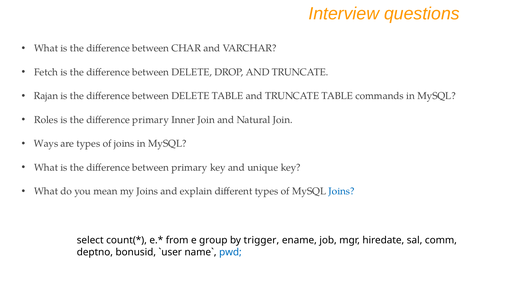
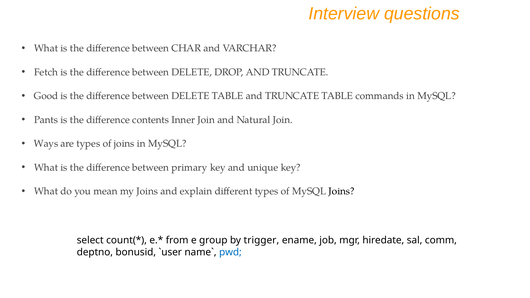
Rajan: Rajan -> Good (46, 96)
Roles: Roles -> Pants (46, 120)
difference primary: primary -> contents (151, 120)
Joins colour: blue -> black (342, 191)
